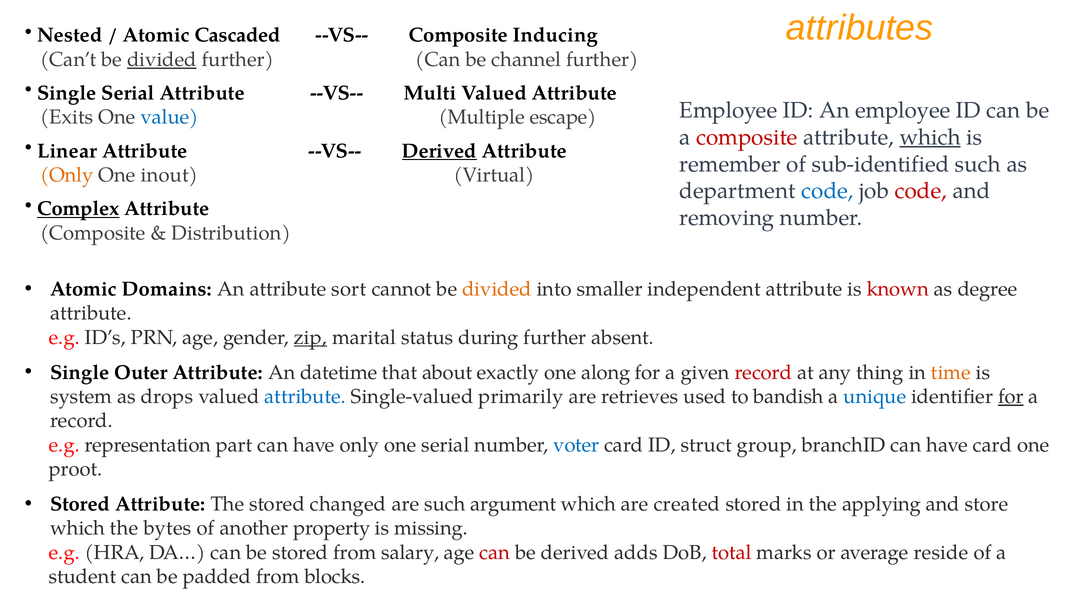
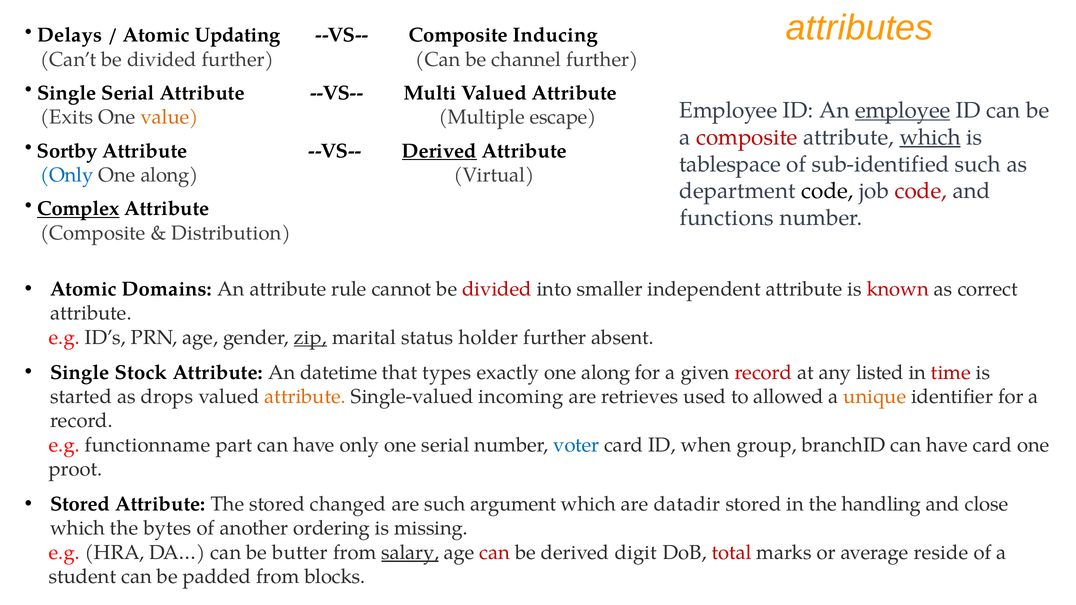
Nested: Nested -> Delays (70, 35)
Cascaded: Cascaded -> Updating (238, 35)
divided underline: present -> none (162, 60)
employee underline: none -> present (903, 110)
value colour: blue -> orange (170, 117)
Linear: Linear -> Sortby (67, 151)
remember: remember -> tablespace (730, 164)
Only colour: orange -> blue (67, 175)
inout: inout -> along (170, 175)
code colour: blue -> black (827, 191)
removing: removing -> functions (727, 218)
sort: sort -> rule (349, 289)
divided colour: orange -> red (497, 289)
degree: degree -> correct (988, 289)
during: during -> holder (488, 338)
Outer: Outer -> Stock (141, 373)
about: about -> types (447, 373)
thing: thing -> listed (880, 373)
time colour: orange -> red (951, 373)
system: system -> started (81, 397)
attribute colour: blue -> orange (305, 397)
primarily: primarily -> incoming (521, 397)
bandish: bandish -> allowed (789, 397)
unique colour: blue -> orange (875, 397)
for underline: present -> none (1011, 397)
representation: representation -> functionname (148, 445)
struct: struct -> when (706, 445)
created: created -> datadir (687, 504)
applying: applying -> handling (881, 504)
store: store -> close (987, 504)
property: property -> ordering (332, 529)
be stored: stored -> butter (300, 553)
salary underline: none -> present (410, 553)
adds: adds -> digit (636, 553)
